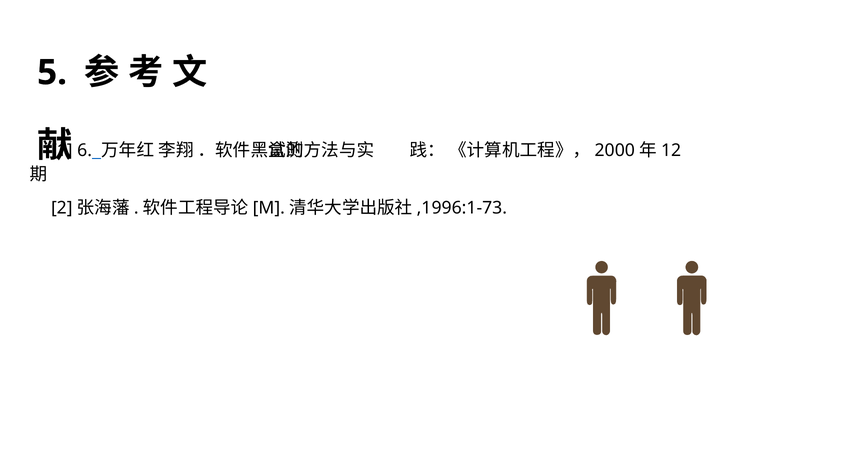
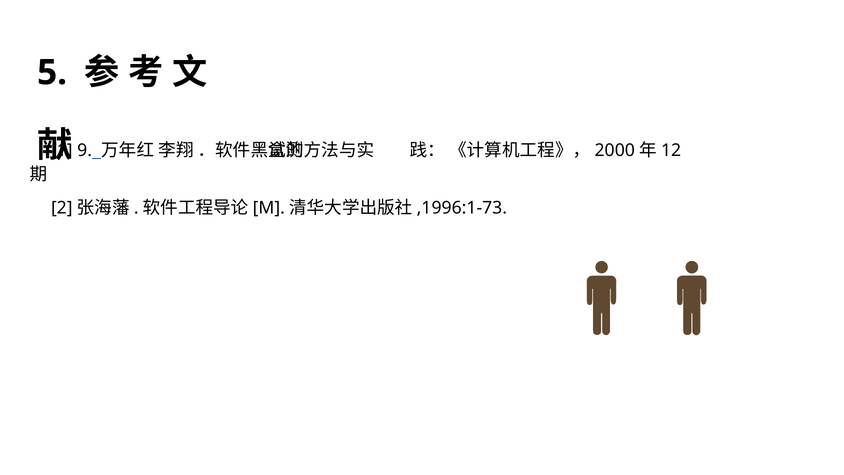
6: 6 -> 9 (85, 150)
